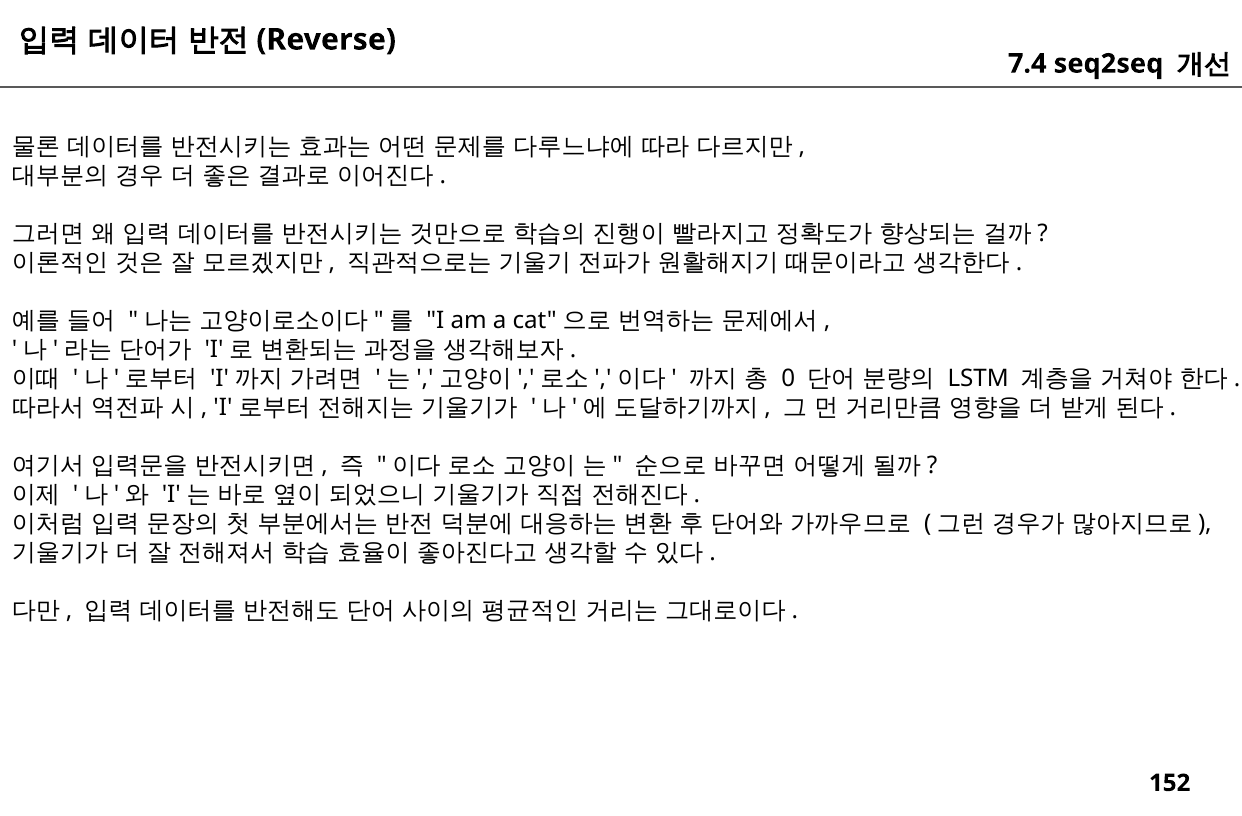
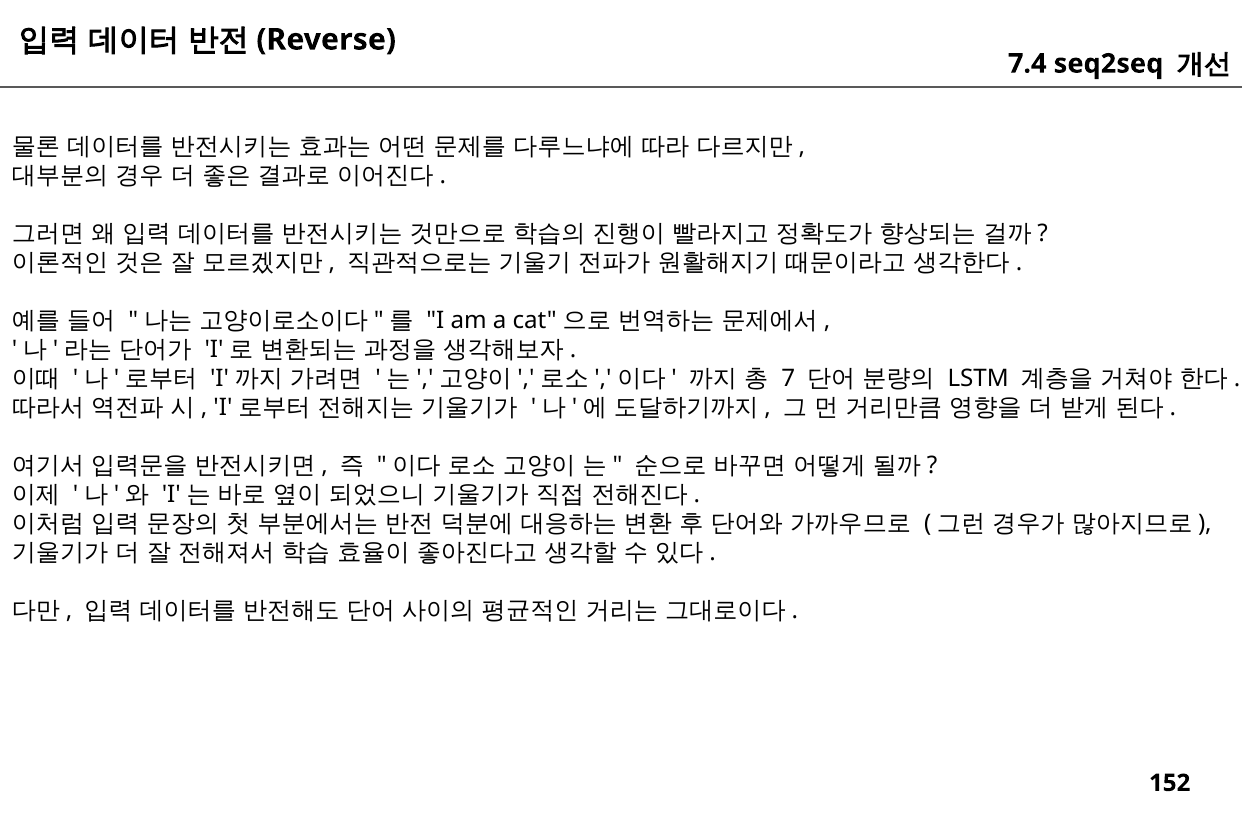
0: 0 -> 7 (788, 378)
